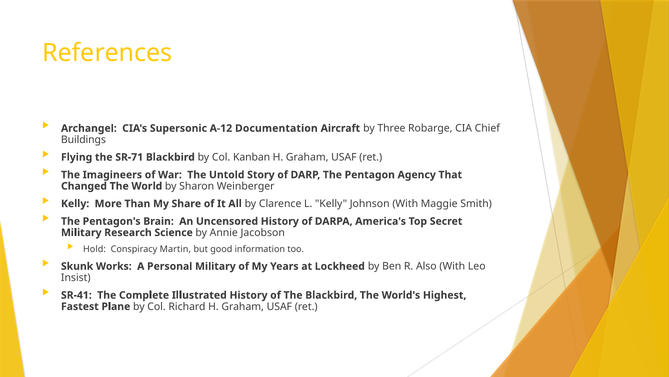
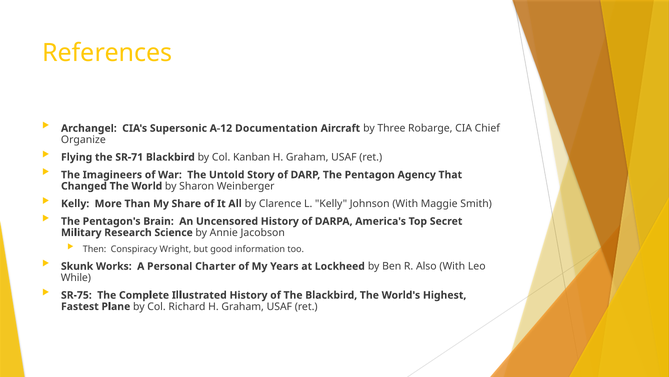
Buildings: Buildings -> Organize (83, 139)
Hold: Hold -> Then (95, 249)
Martin: Martin -> Wright (175, 249)
Personal Military: Military -> Charter (215, 266)
Insist: Insist -> While (76, 277)
SR-41: SR-41 -> SR-75 (76, 295)
